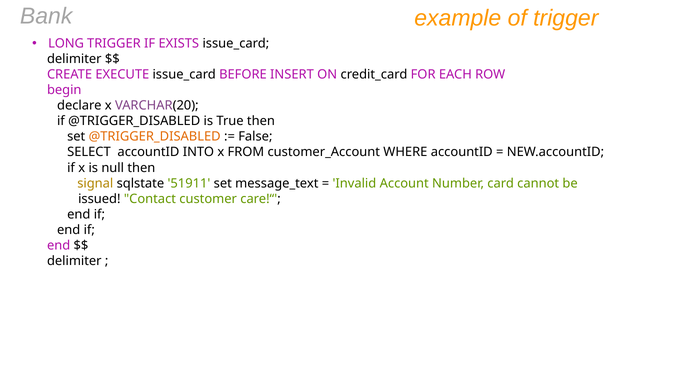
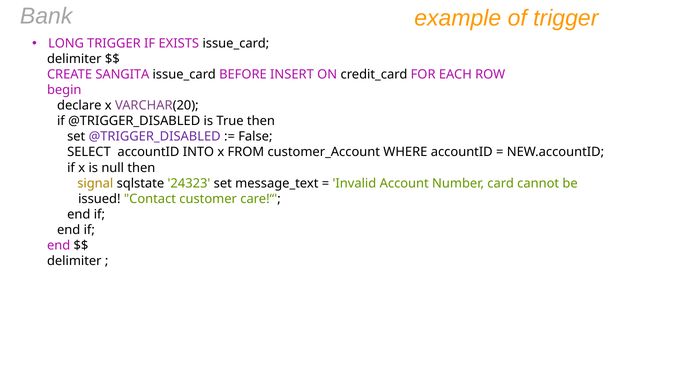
EXECUTE: EXECUTE -> SANGITA (122, 75)
@TRIGGER_DISABLED colour: orange -> purple (155, 137)
51911: 51911 -> 24323 (189, 183)
